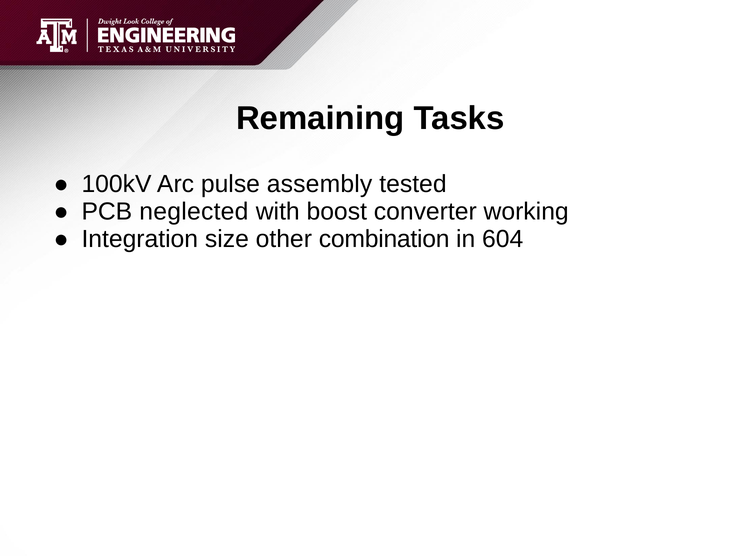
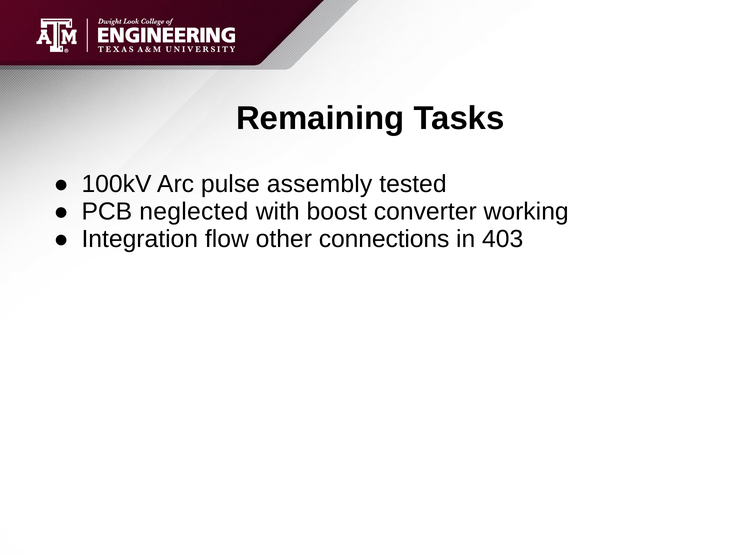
size: size -> flow (227, 239)
combination: combination -> connections (384, 239)
604: 604 -> 403 (503, 239)
